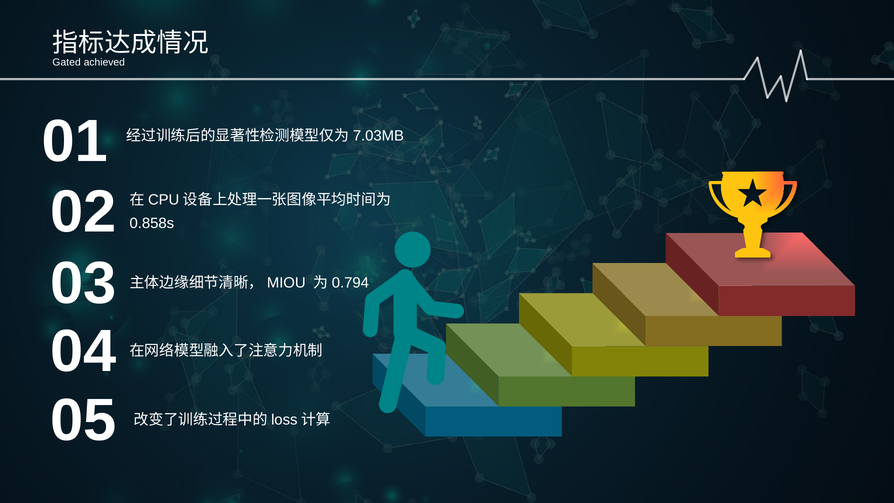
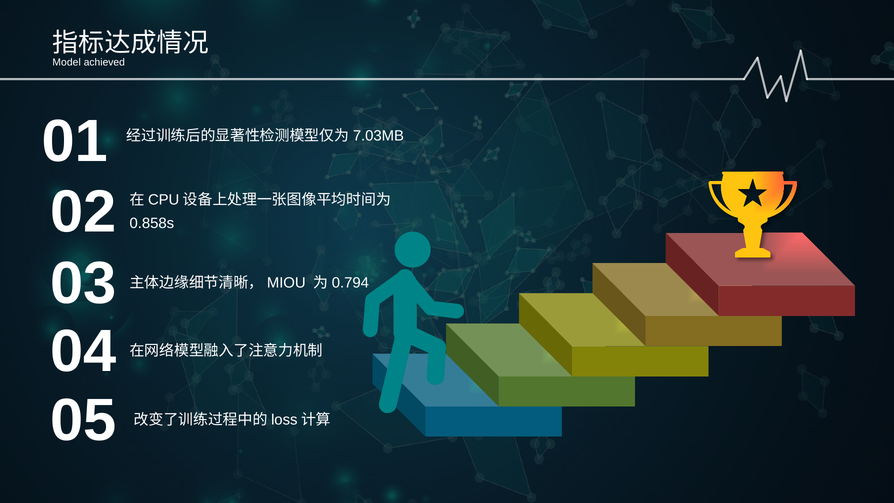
Gated: Gated -> Model (67, 62)
